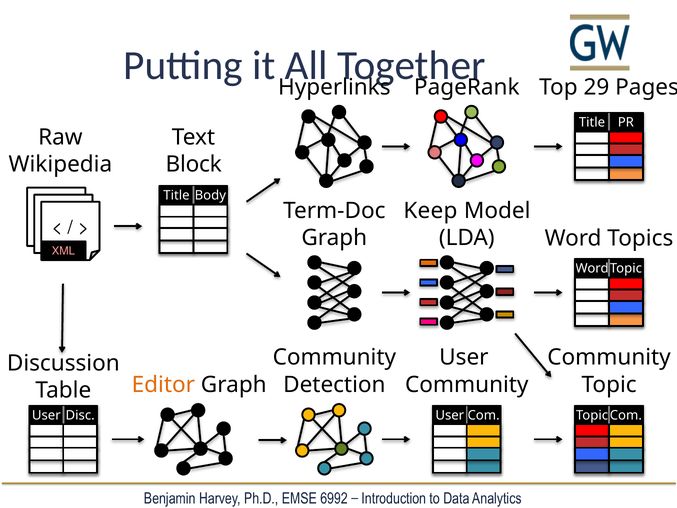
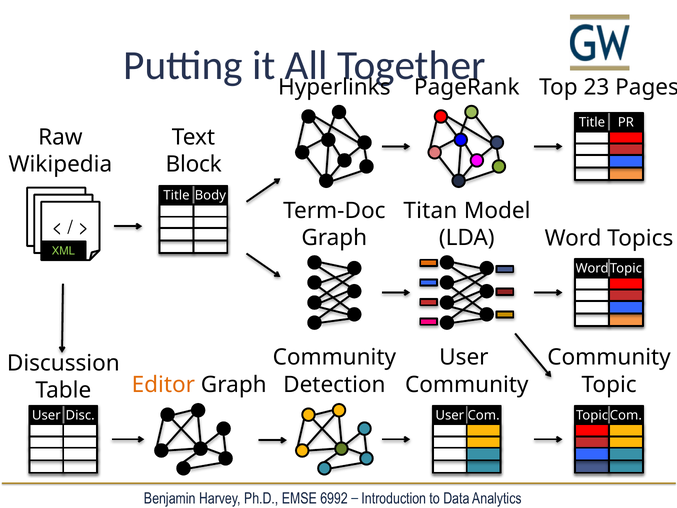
29: 29 -> 23 (596, 87)
Keep: Keep -> Titan (430, 211)
XML colour: pink -> light green (63, 251)
